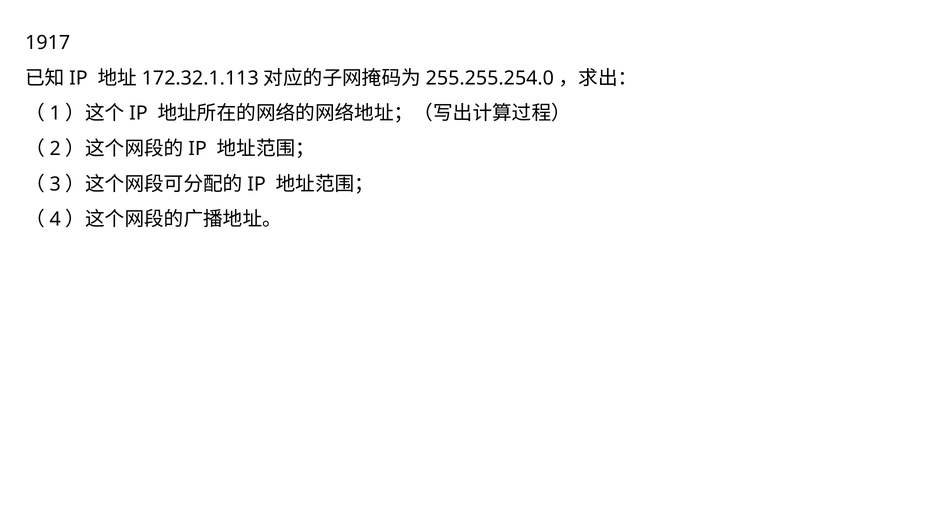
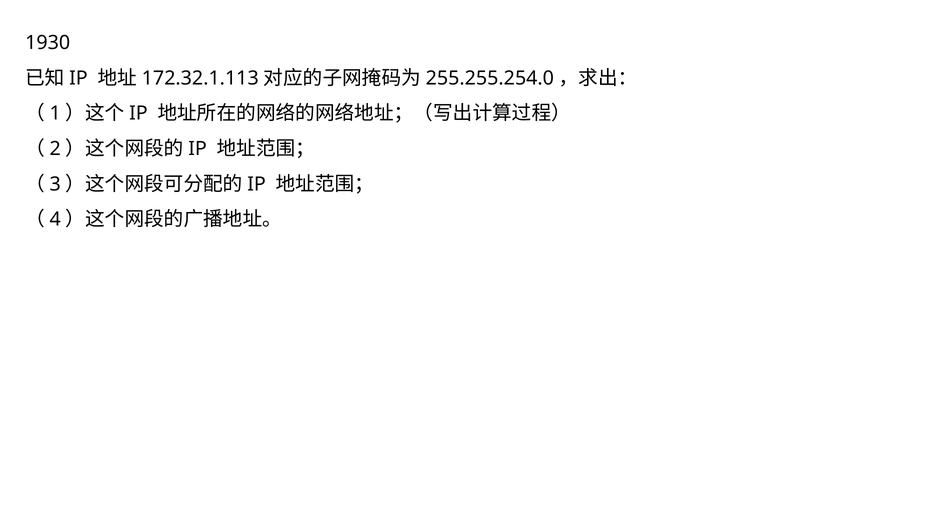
1917: 1917 -> 1930 (48, 43)
